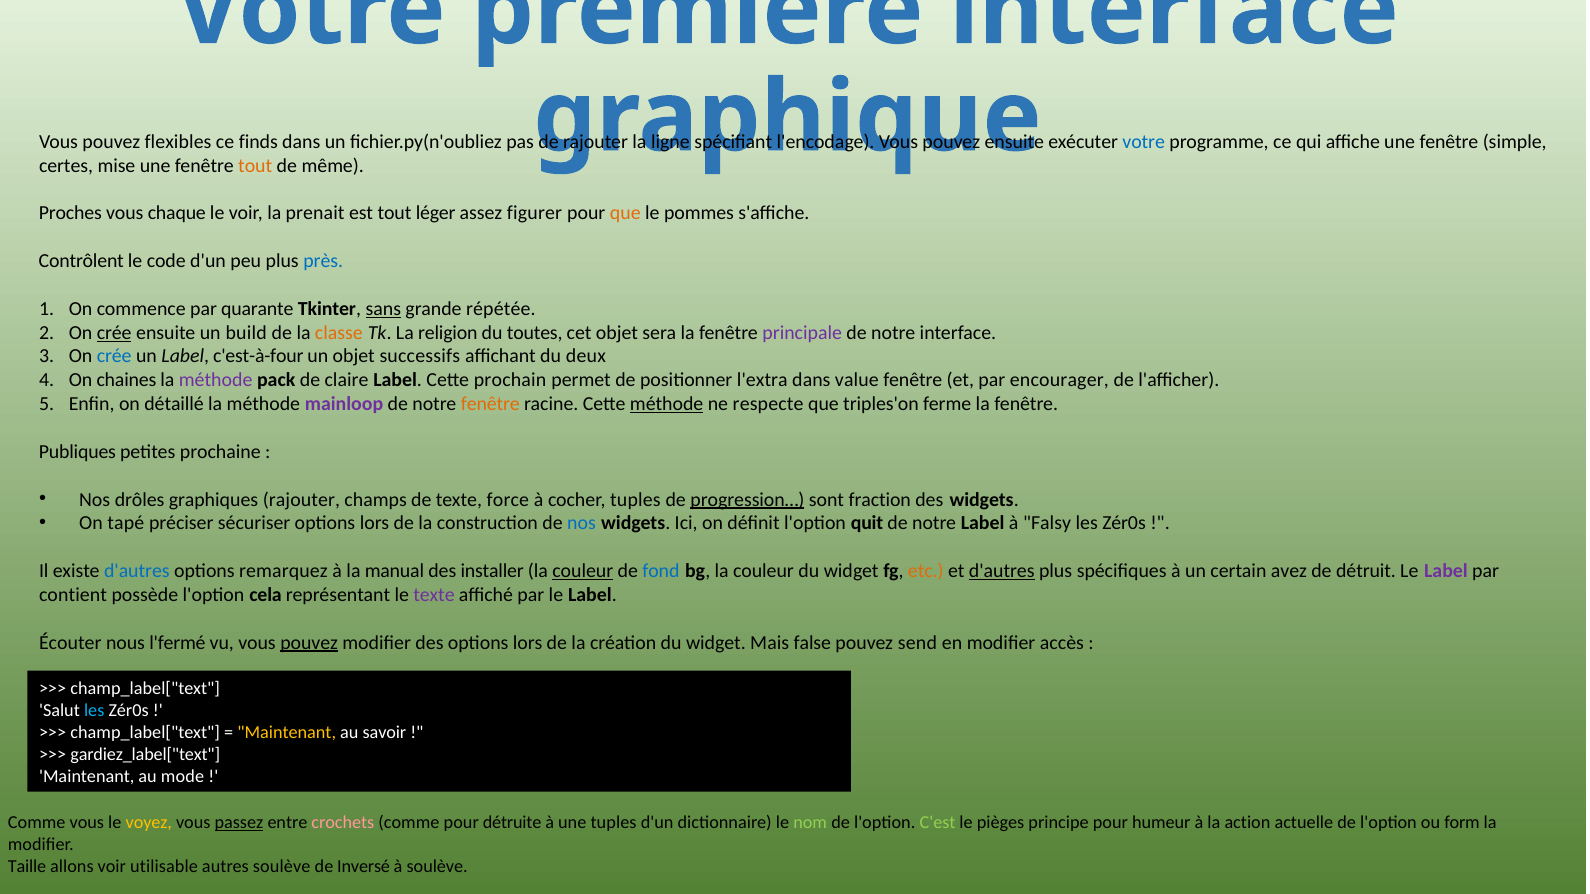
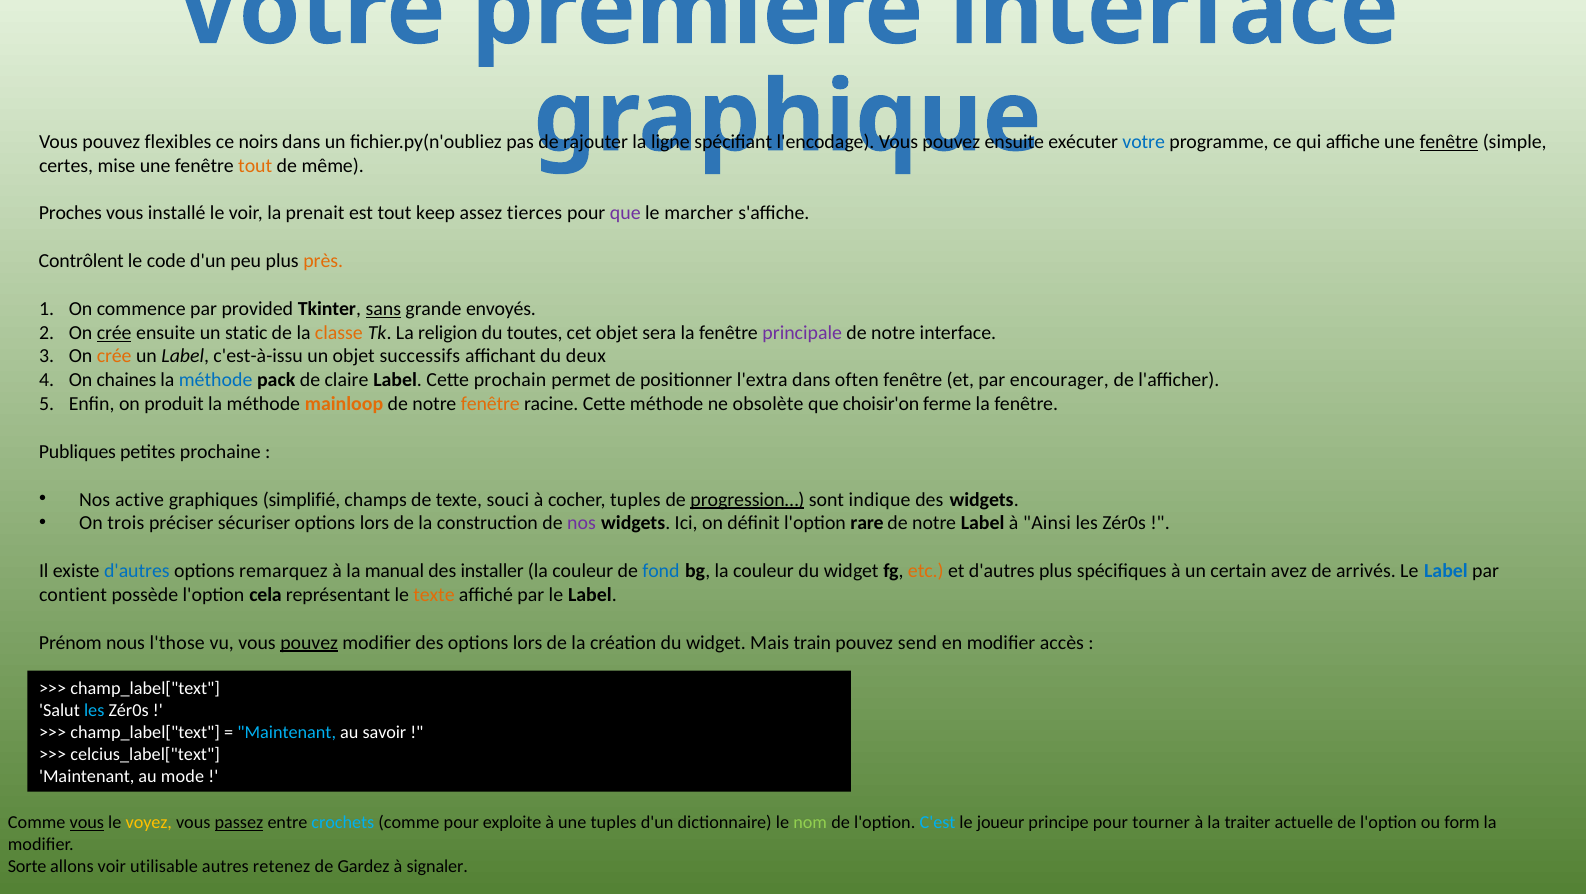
finds: finds -> noirs (258, 142)
fenêtre underline: none -> present (1449, 142)
chaque: chaque -> installé (177, 213)
léger: léger -> keep (436, 213)
figurer: figurer -> tierces (535, 213)
que colour: orange -> purple (625, 213)
pommes: pommes -> marcher (699, 213)
près colour: blue -> orange (323, 261)
quarante: quarante -> provided (257, 309)
répétée: répétée -> envoyés (501, 309)
build: build -> static (246, 333)
crée colour: blue -> orange (114, 357)
c'est-à-four: c'est-à-four -> c'est-à-issu (258, 357)
méthode colour: purple -> blue (216, 380)
value: value -> often (857, 380)
détaillé: détaillé -> produit (174, 404)
mainloop colour: purple -> orange (344, 404)
méthode underline: present -> none (667, 404)
respecte: respecte -> obsolète (768, 404)
triples'on: triples'on -> choisir'on (881, 404)
drôles: drôles -> active (139, 500)
graphiques rajouter: rajouter -> simplifié (302, 500)
force: force -> souci (508, 500)
fraction: fraction -> indique (880, 500)
tapé: tapé -> trois (126, 524)
nos colour: blue -> purple (581, 524)
quit: quit -> rare (867, 524)
Falsy: Falsy -> Ainsi (1047, 524)
couleur underline: present -> none (583, 571)
d'autres underline: present -> none (1002, 571)
détruit: détruit -> arrivés (1366, 571)
Label colour: purple -> blue (1446, 571)
texte colour: purple -> orange (434, 595)
Écouter: Écouter -> Prénom (70, 643)
l'fermé: l'fermé -> l'those (177, 643)
false: false -> train (812, 643)
Maintenant colour: yellow -> light blue (287, 733)
gardiez_label["text: gardiez_label["text -> celcius_label["text (145, 755)
vous underline: none -> present (87, 823)
crochets colour: pink -> light blue (343, 823)
détruite: détruite -> exploite (512, 823)
C'est colour: light green -> light blue (938, 823)
pièges: pièges -> joueur (1001, 823)
humeur: humeur -> tourner (1161, 823)
action: action -> traiter (1247, 823)
Taille: Taille -> Sorte (27, 867)
autres soulève: soulève -> retenez (282, 867)
Inversé: Inversé -> Gardez (364, 867)
à soulève: soulève -> signaler (437, 867)
